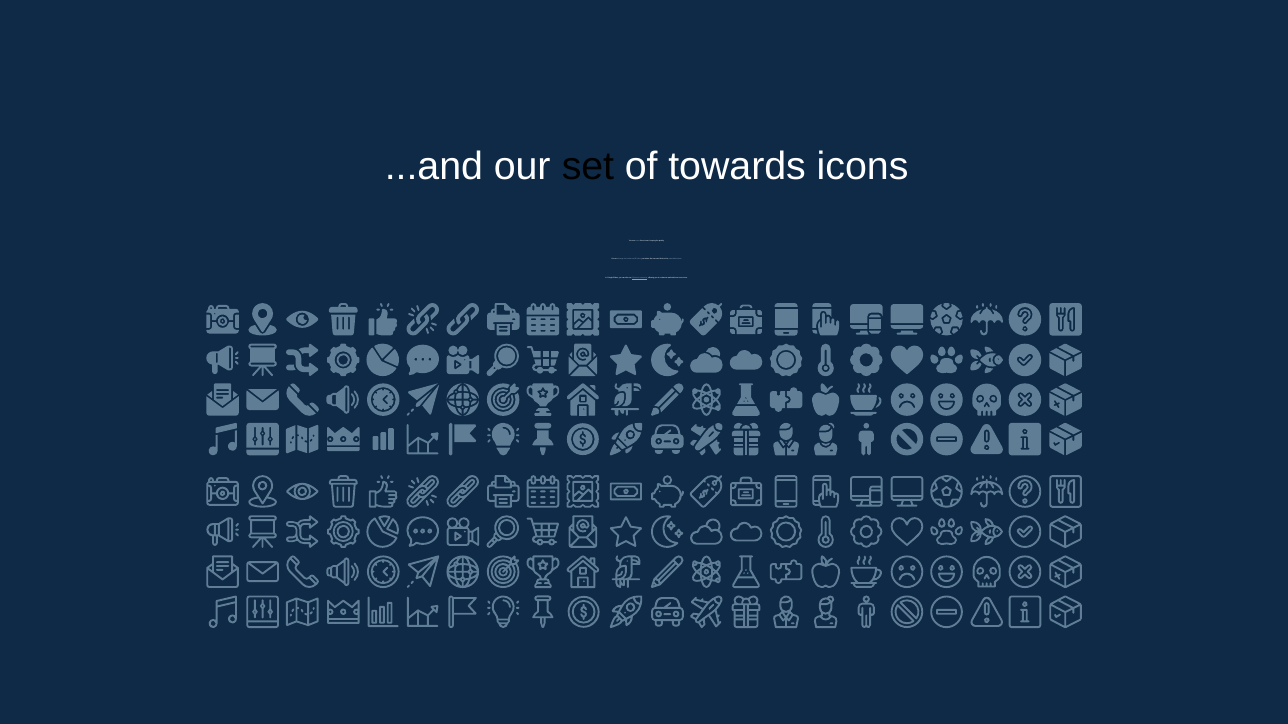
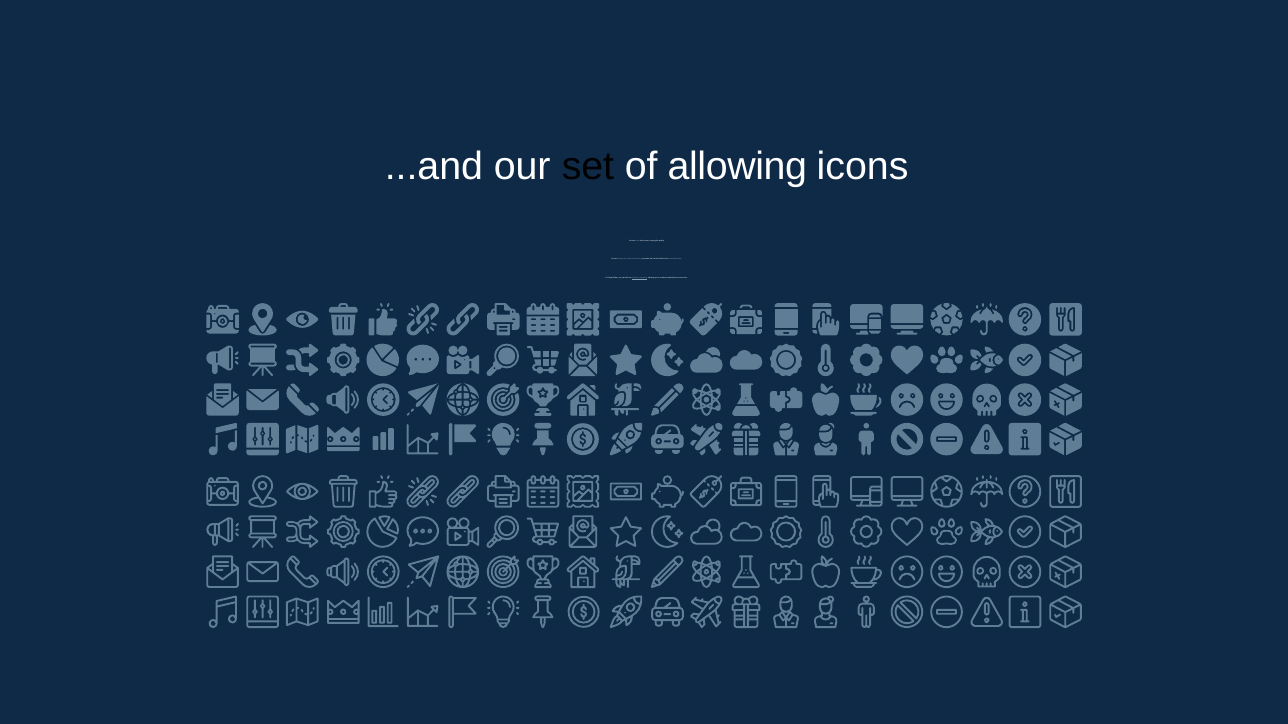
of towards: towards -> allowing (737, 167)
